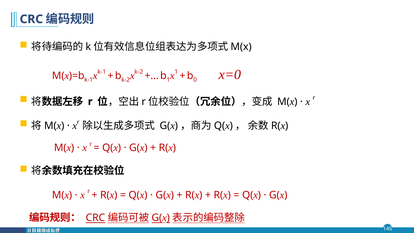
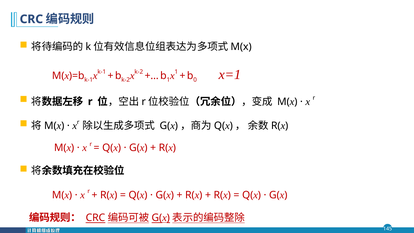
x=0: x=0 -> x=1 (230, 75)
